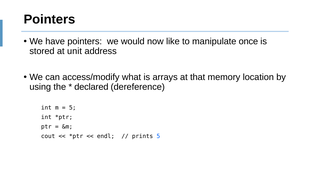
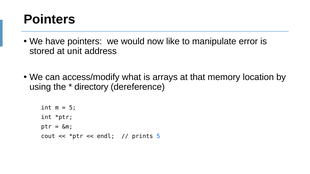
once: once -> error (248, 42)
declared: declared -> directory (91, 87)
